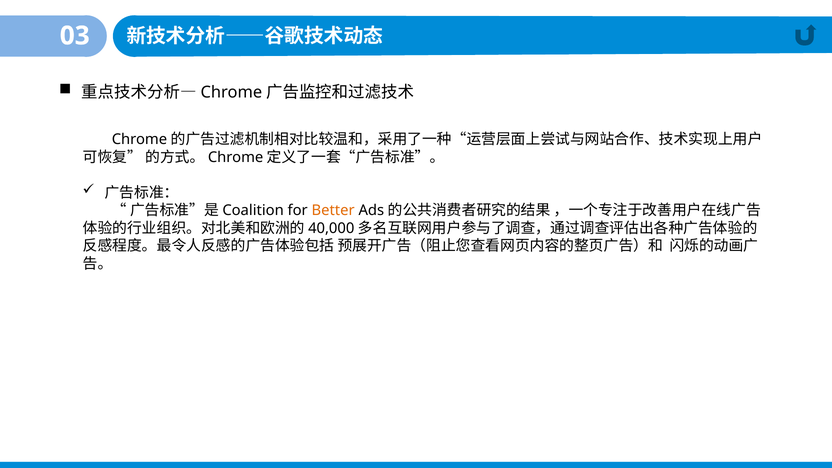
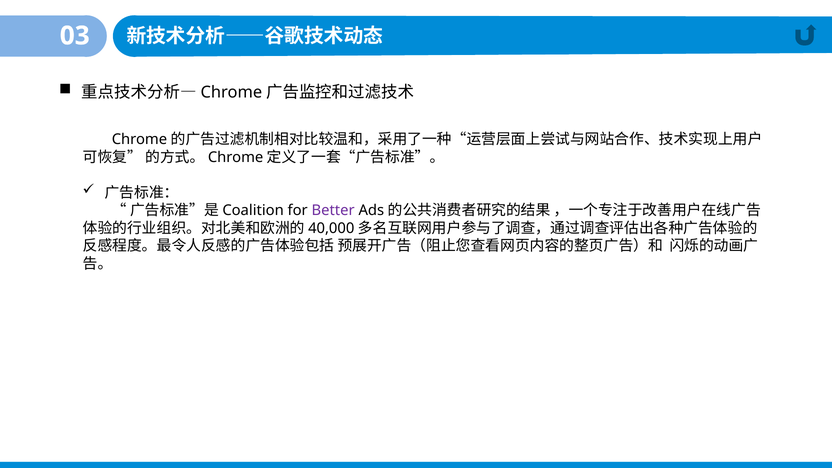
Better colour: orange -> purple (333, 211)
